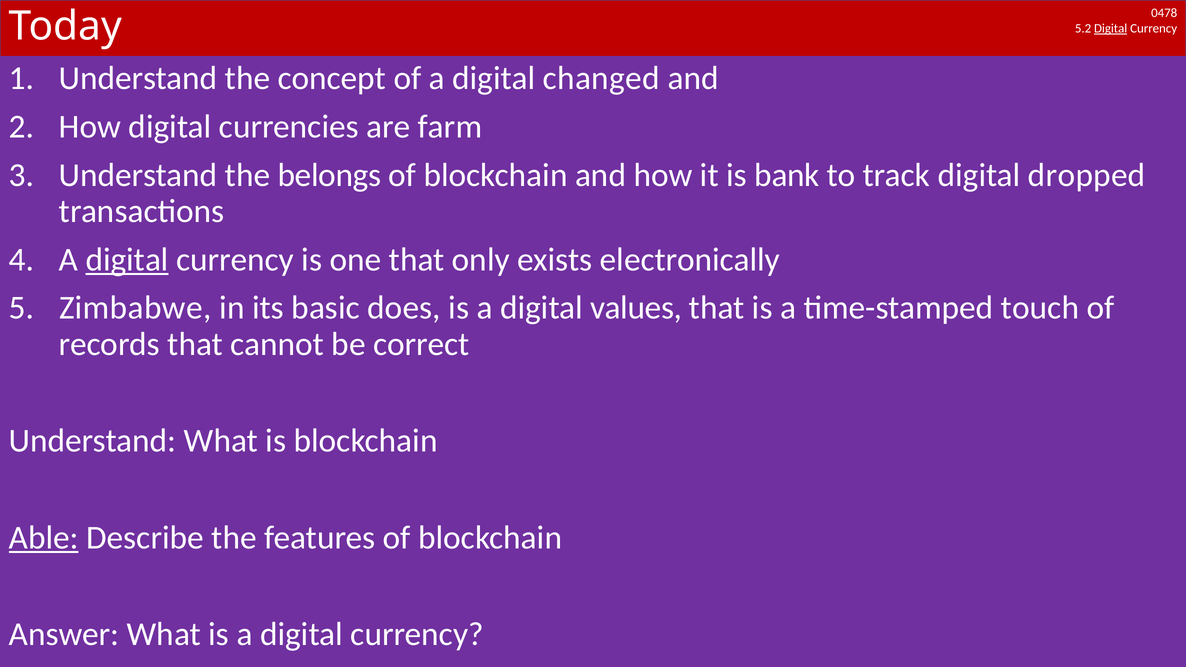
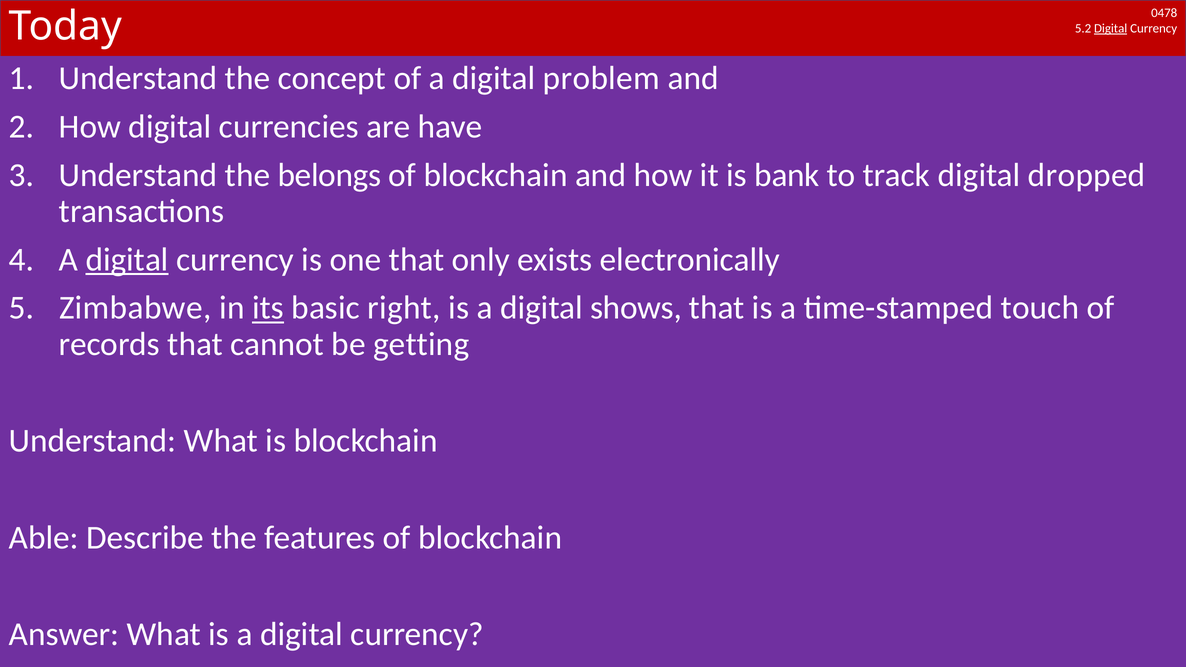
changed: changed -> problem (601, 78)
farm: farm -> have (450, 127)
its underline: none -> present (268, 308)
does: does -> right (404, 308)
values: values -> shows (636, 308)
correct: correct -> getting (421, 344)
Able underline: present -> none (44, 538)
